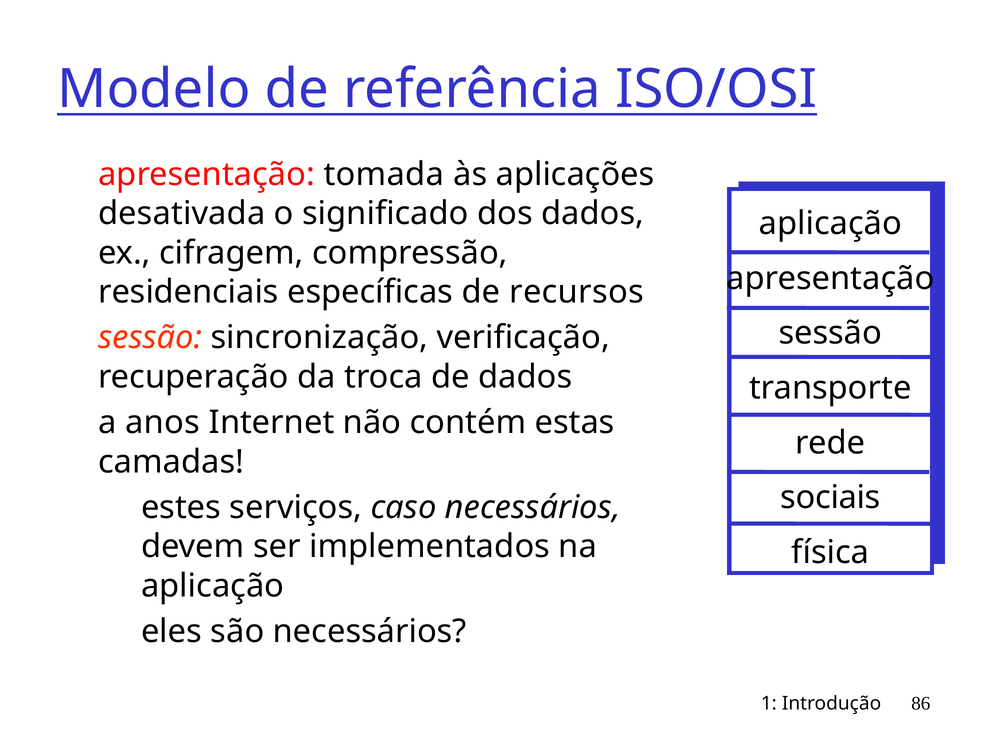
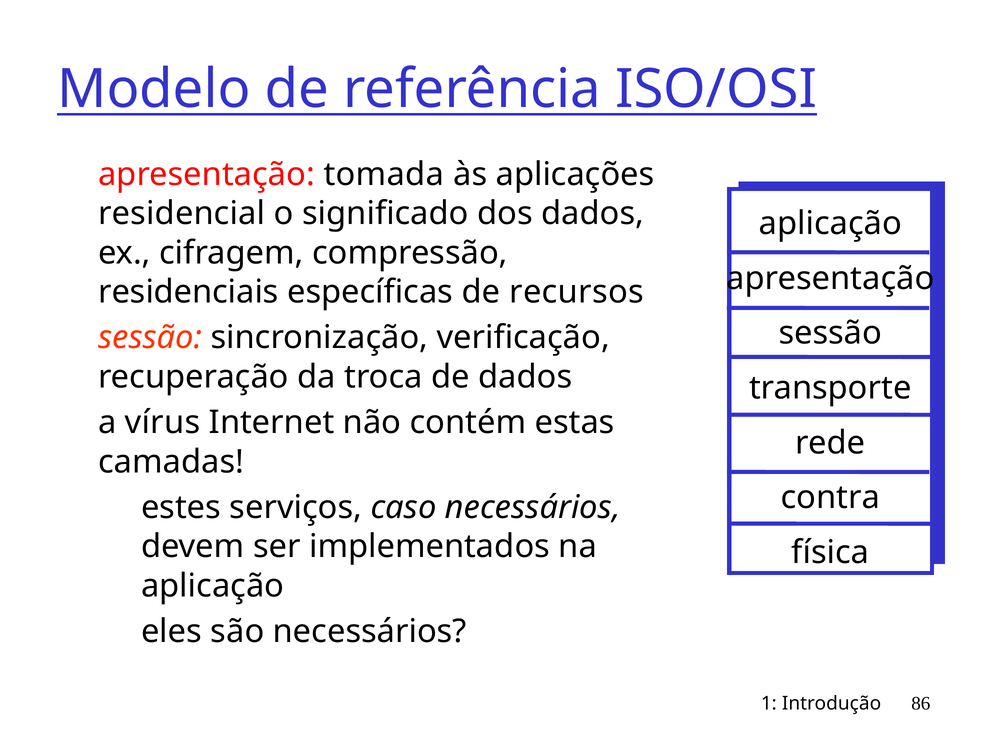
desativada: desativada -> residencial (182, 214)
anos: anos -> vírus (163, 423)
sociais: sociais -> contra (830, 498)
